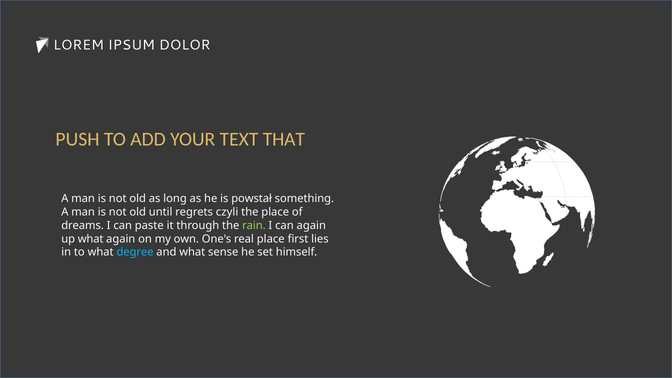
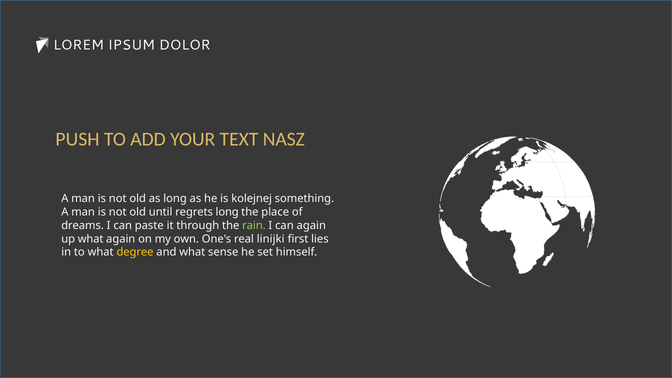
THAT: THAT -> NASZ (284, 139)
powstał: powstał -> kolejnej (252, 199)
regrets czyli: czyli -> long (227, 212)
real place: place -> linijki (271, 239)
degree colour: light blue -> yellow (135, 252)
